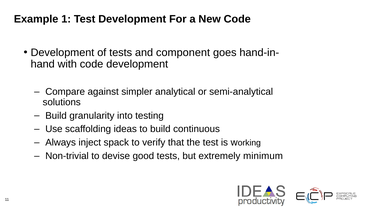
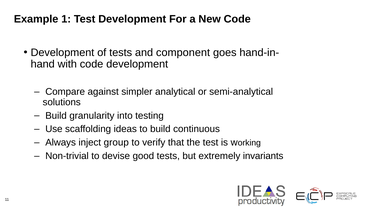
spack: spack -> group (116, 143)
minimum: minimum -> invariants (263, 157)
